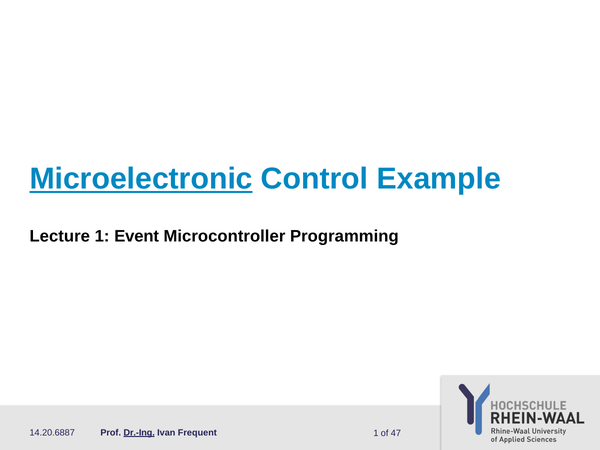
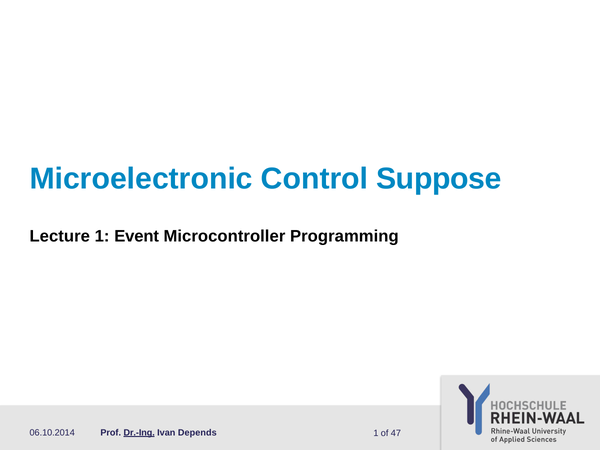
Microelectronic underline: present -> none (141, 179)
Example: Example -> Suppose (439, 179)
14.20.6887: 14.20.6887 -> 06.10.2014 (52, 433)
Frequent: Frequent -> Depends (197, 433)
